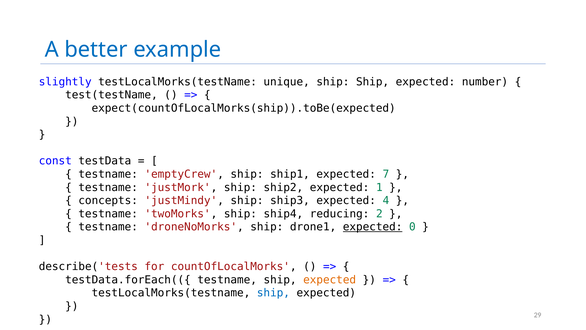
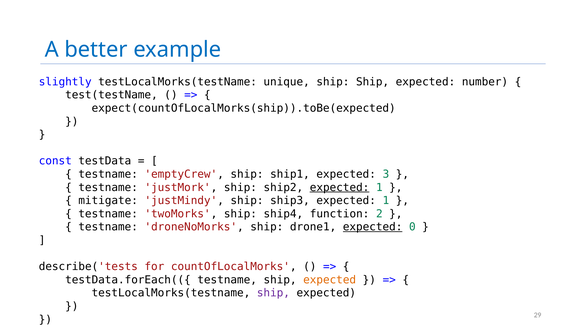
7: 7 -> 3 (386, 174)
expected underline: none -> present (340, 187)
concepts: concepts -> mitigate (108, 200)
ship3 expected 4: 4 -> 1 (386, 200)
reducing: reducing -> function (340, 214)
ship colour: blue -> purple (273, 293)
